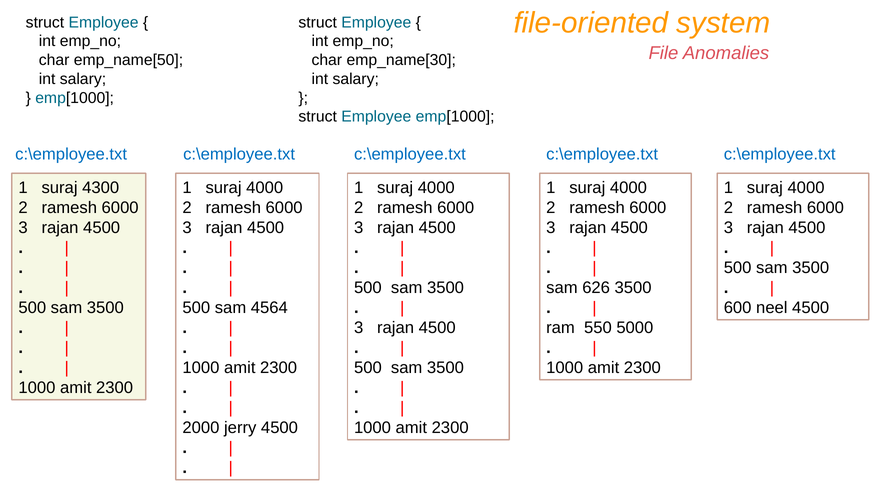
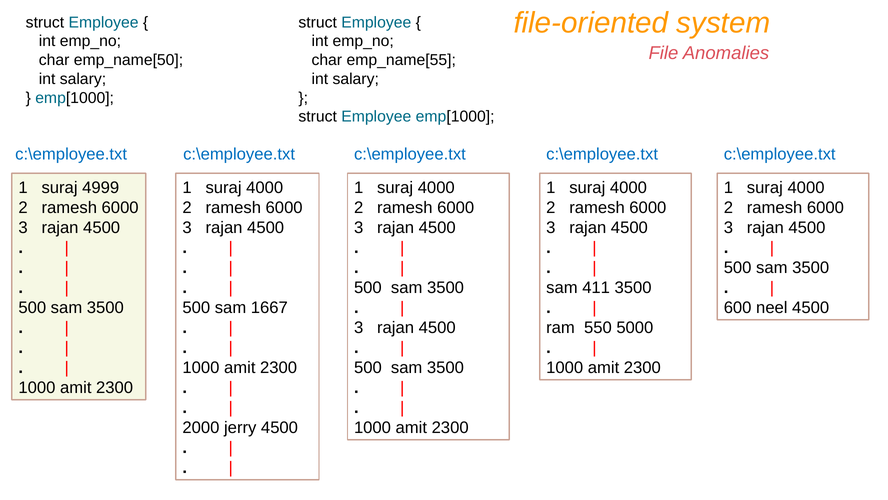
emp_name[30: emp_name[30 -> emp_name[55 (401, 60)
4300: 4300 -> 4999 (101, 187)
626: 626 -> 411 (596, 287)
4564: 4564 -> 1667 (269, 307)
